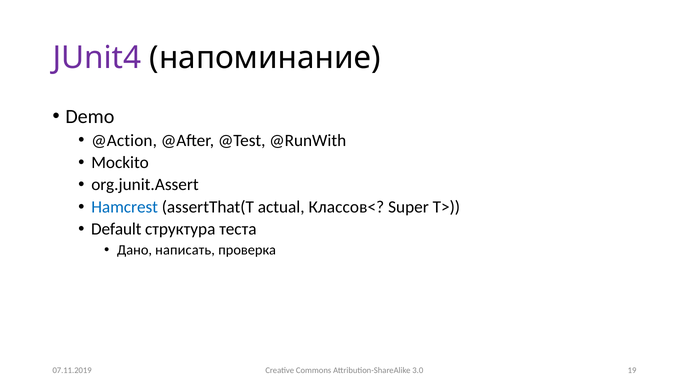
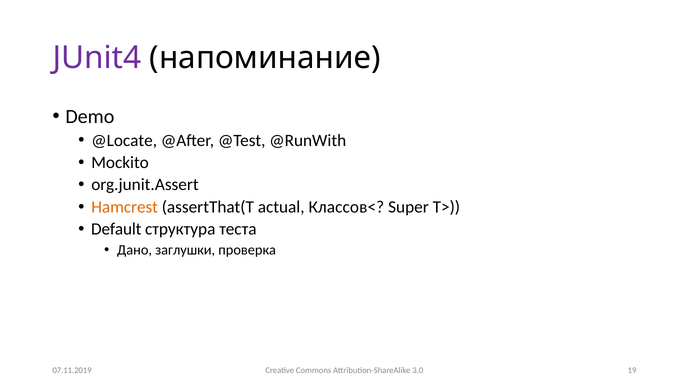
@Action: @Action -> @Locate (124, 140)
Hamcrest colour: blue -> orange (125, 207)
написать: написать -> заглушки (185, 250)
